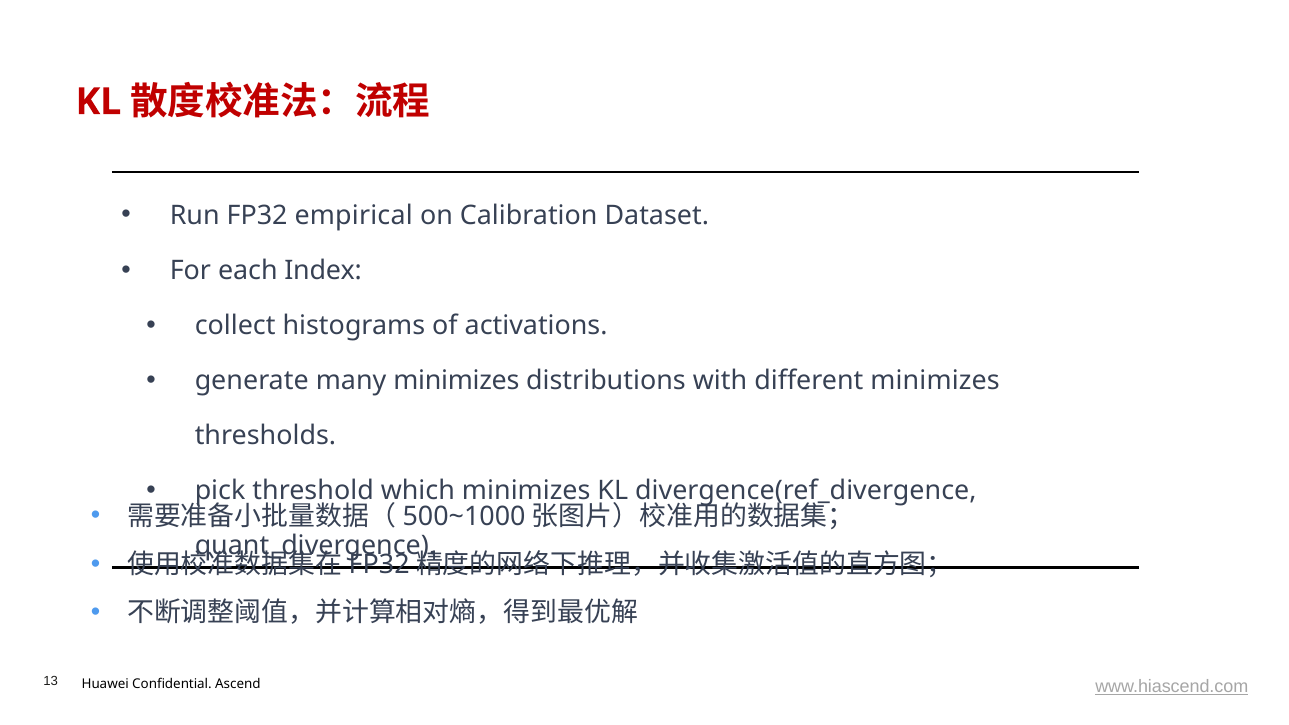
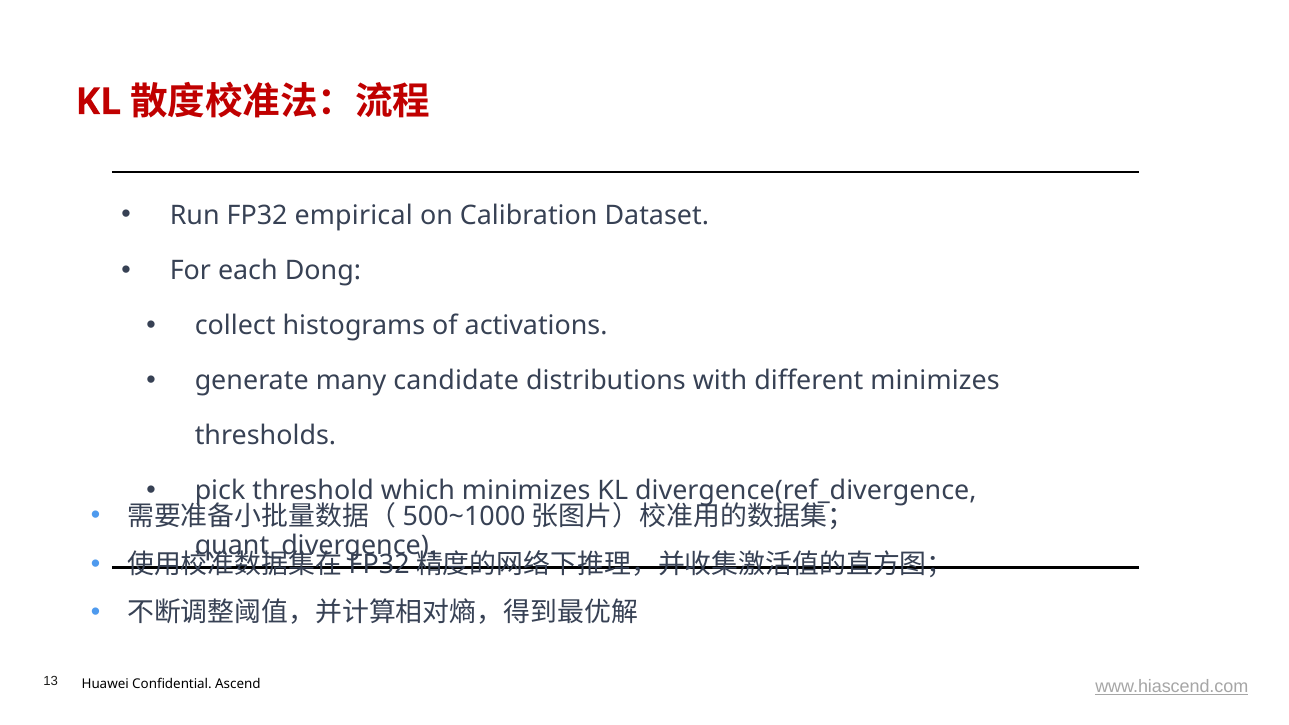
Index: Index -> Dong (323, 270)
many minimizes: minimizes -> candidate (456, 380)
